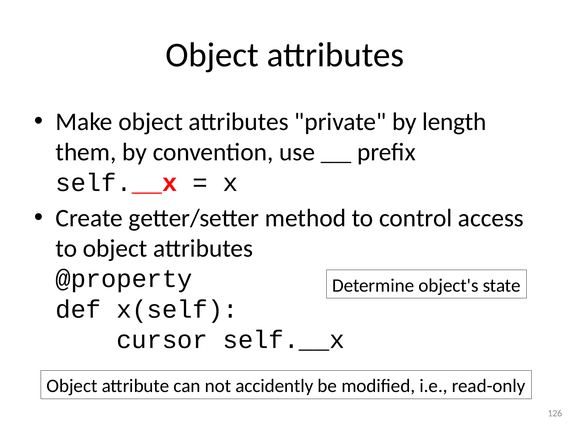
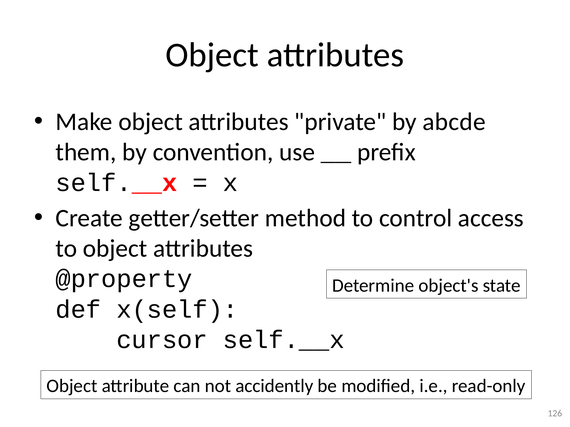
length: length -> abcde (454, 122)
